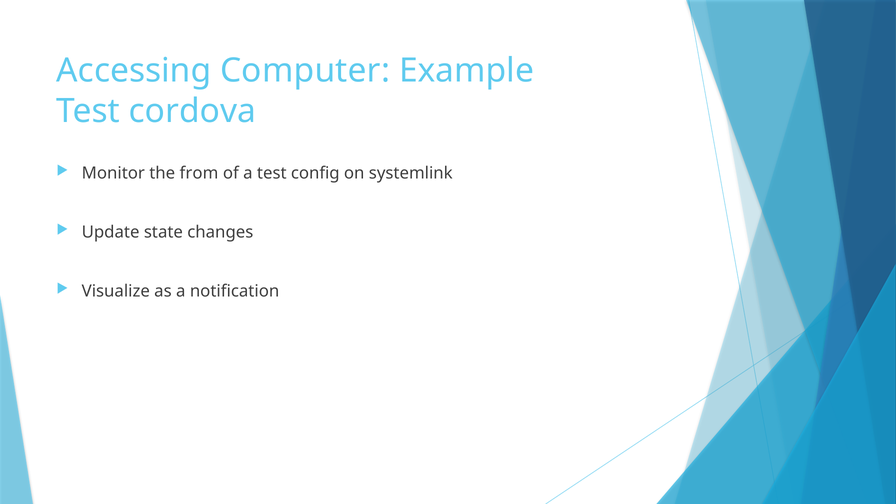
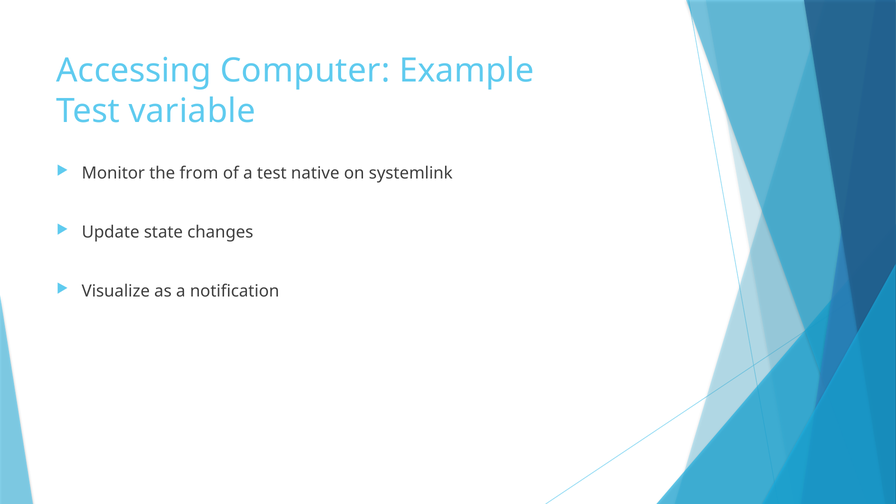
cordova: cordova -> variable (192, 111)
config: config -> native (315, 173)
